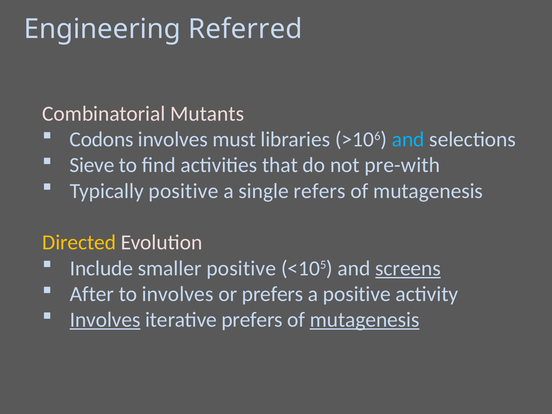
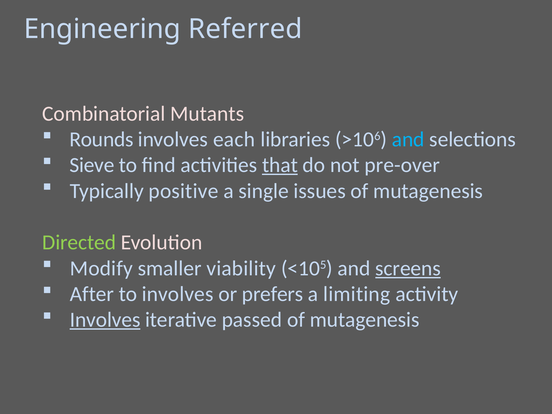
Codons: Codons -> Rounds (102, 139)
must: must -> each (234, 139)
that underline: none -> present (280, 165)
pre-with: pre-with -> pre-over (402, 165)
refers: refers -> issues (320, 191)
Directed colour: yellow -> light green (79, 243)
Include: Include -> Modify (101, 268)
smaller positive: positive -> viability (241, 268)
a positive: positive -> limiting (357, 294)
iterative prefers: prefers -> passed (252, 320)
mutagenesis underline: present -> none (365, 320)
